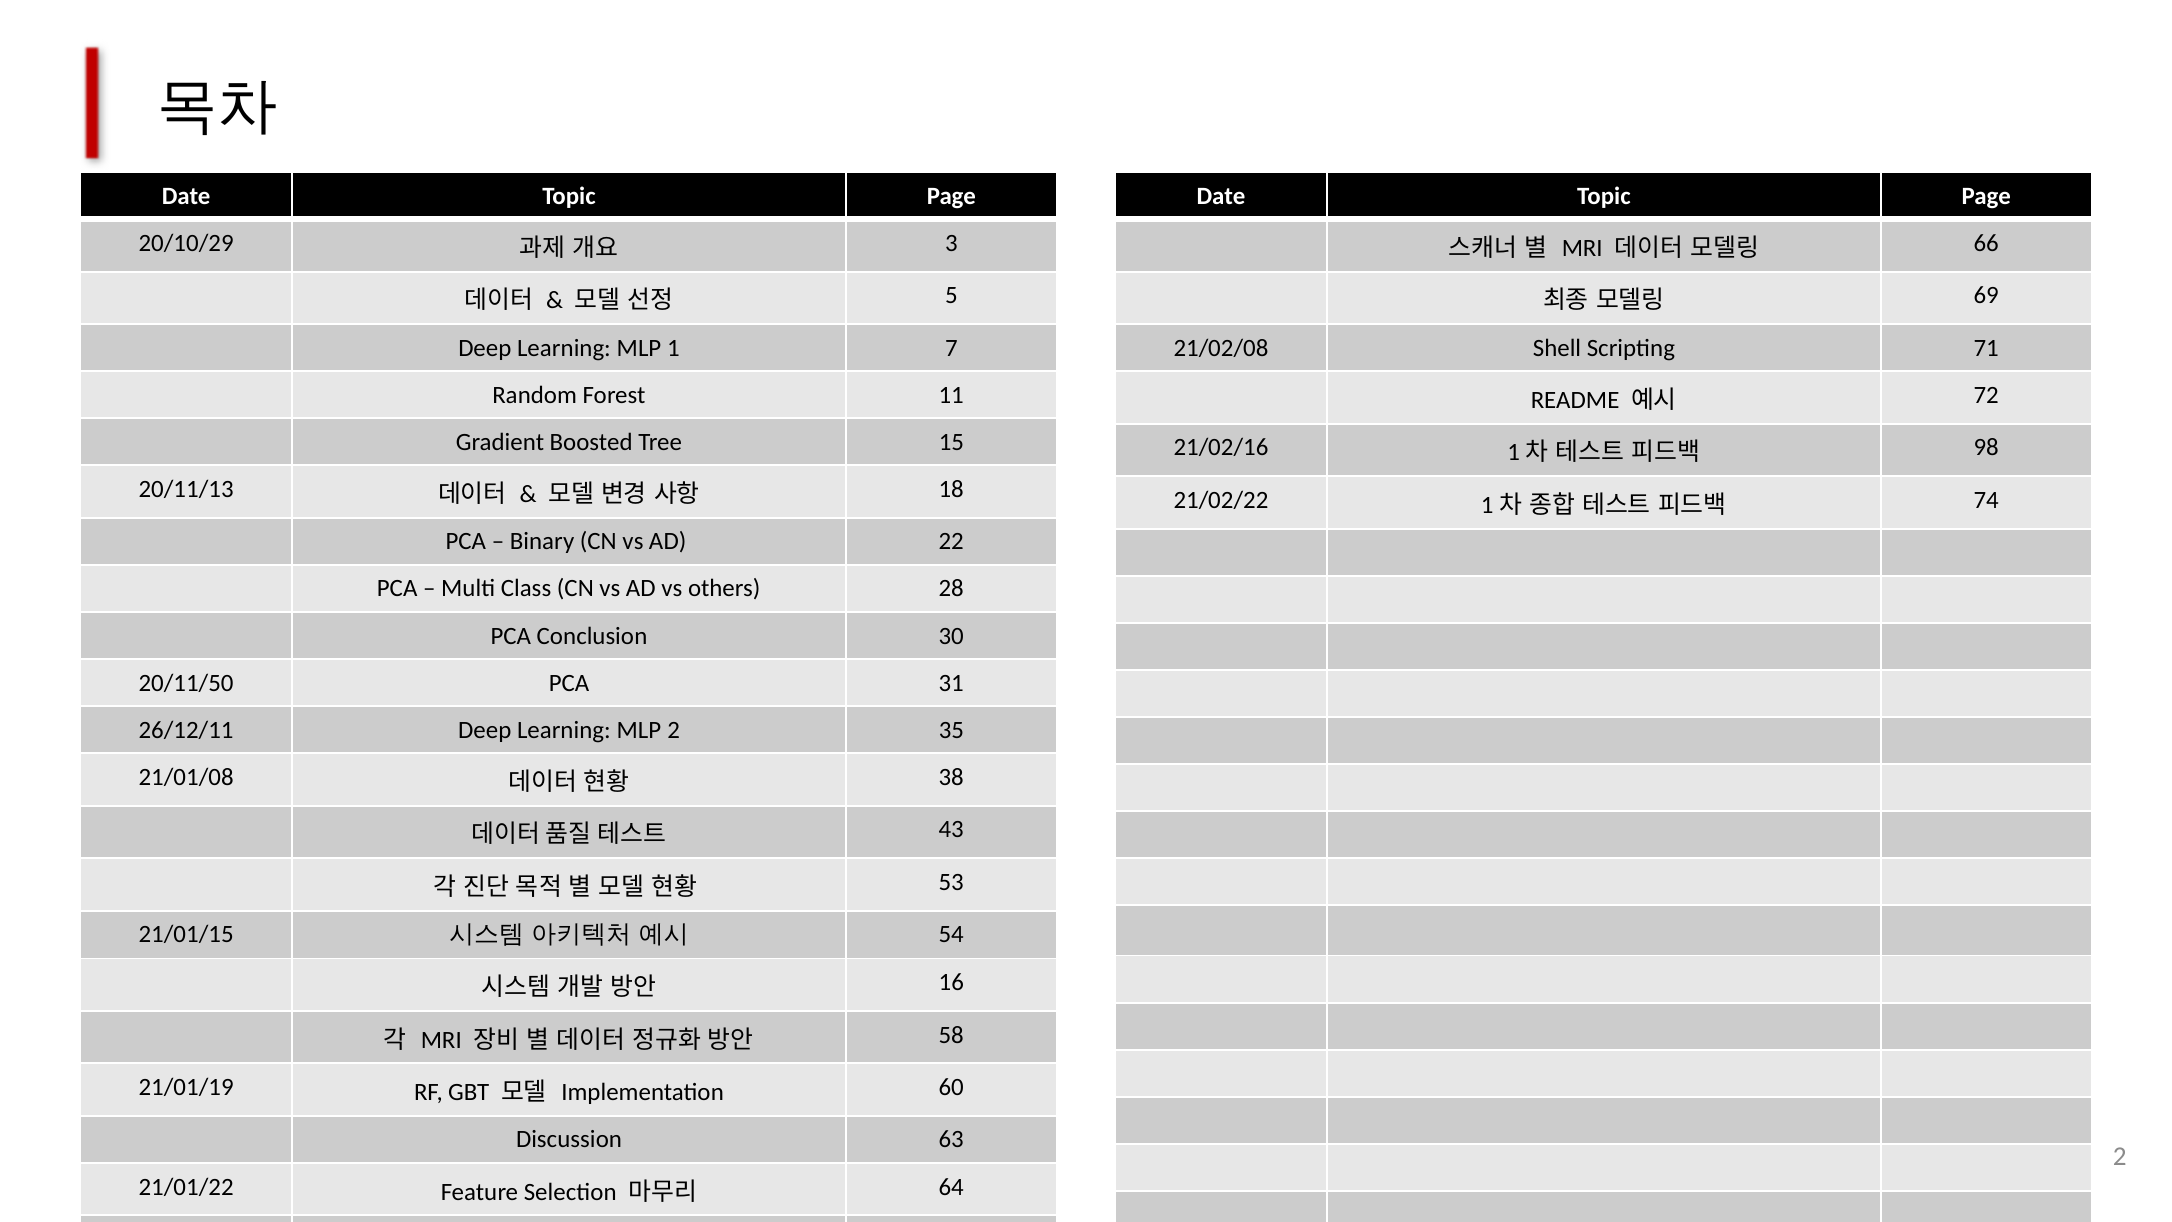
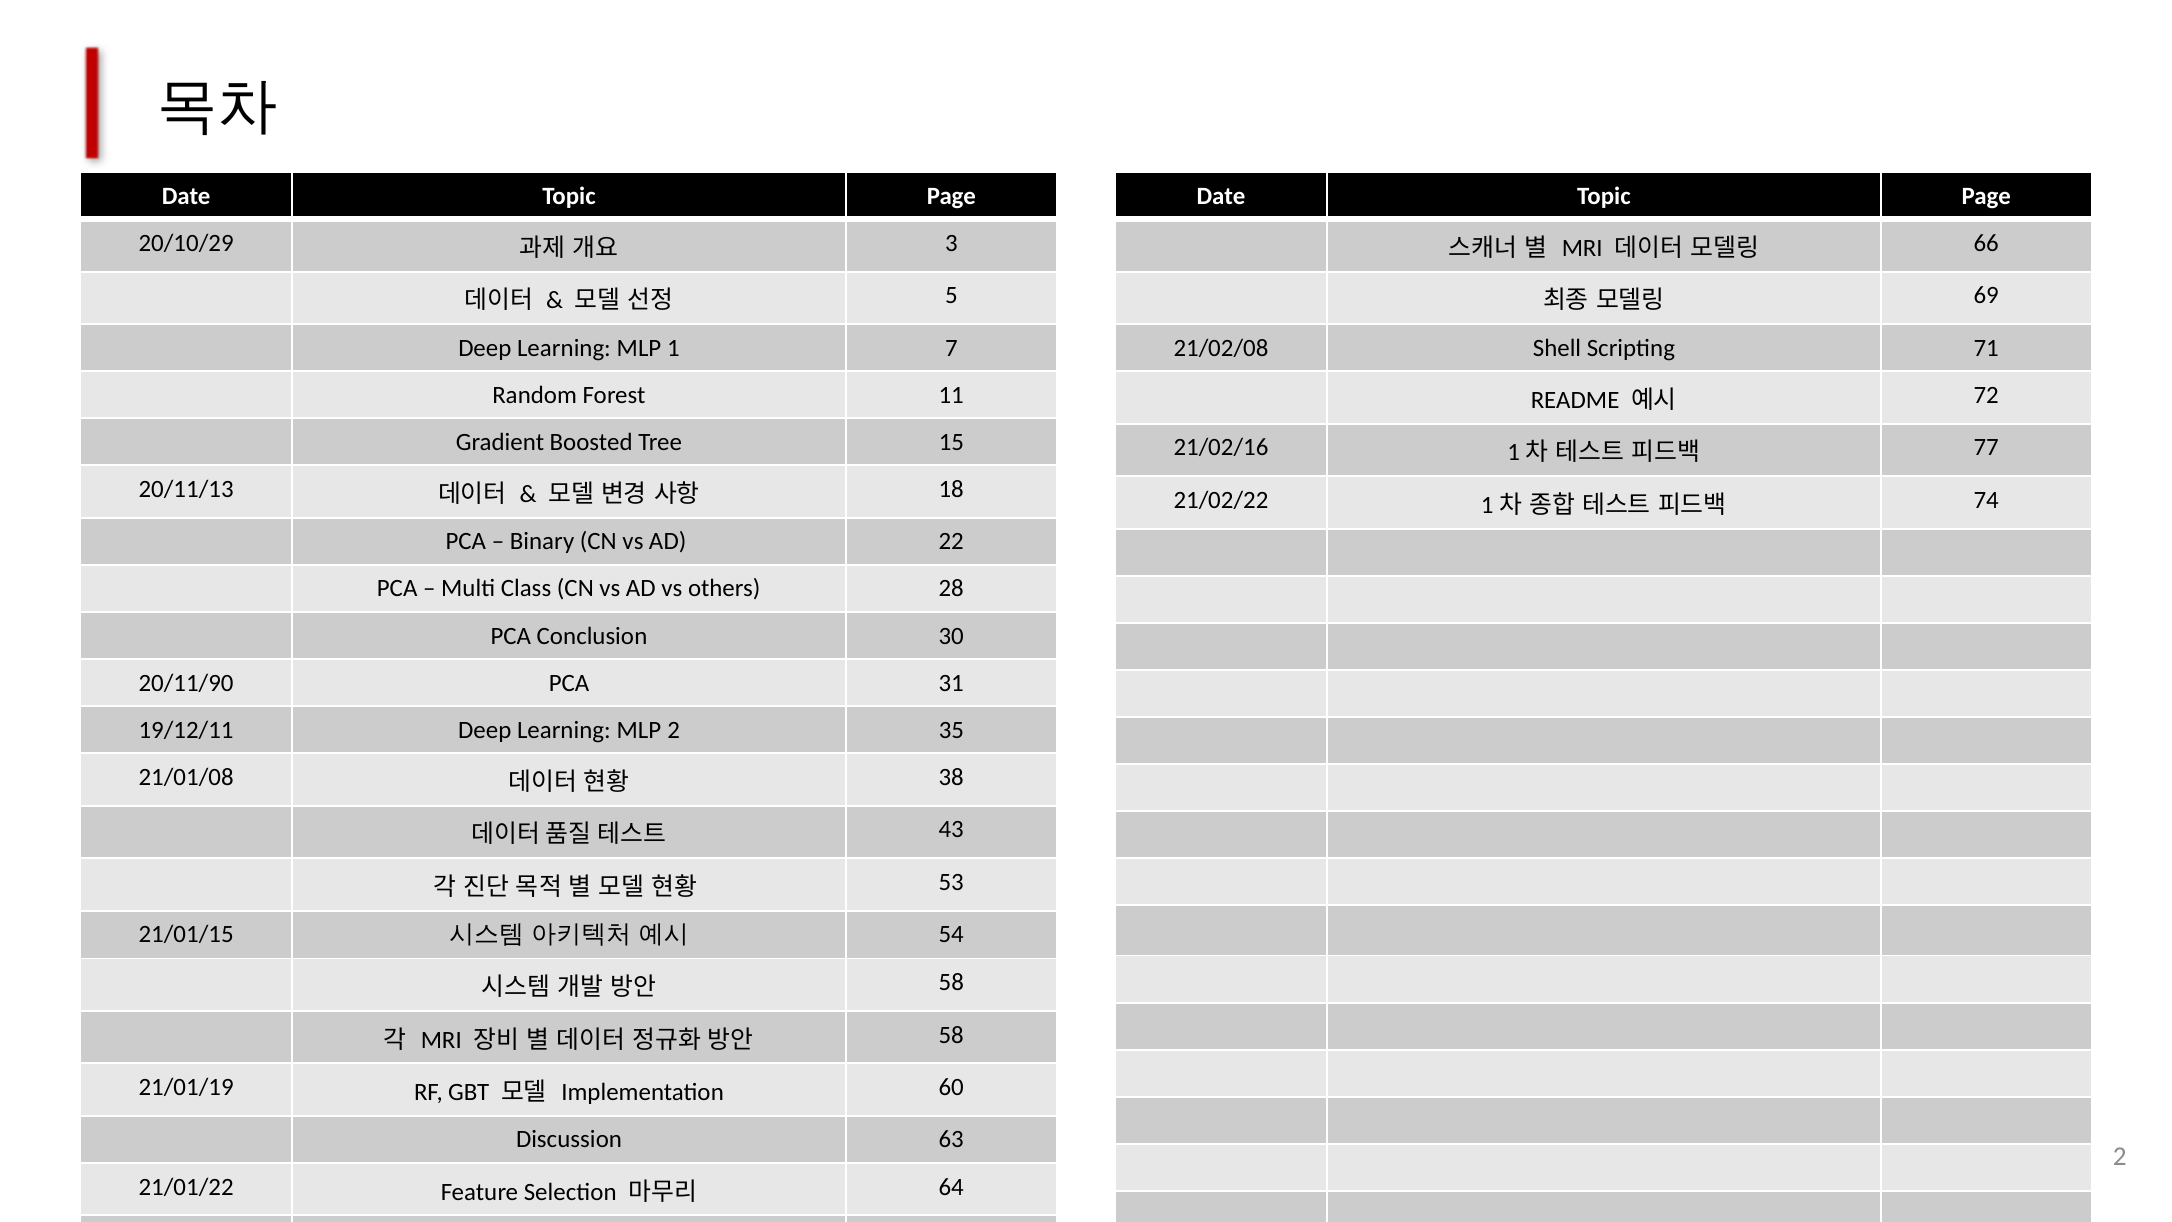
98: 98 -> 77 (1986, 447)
20/11/50: 20/11/50 -> 20/11/90 (186, 683)
26/12/11: 26/12/11 -> 19/12/11 (186, 730)
16: 16 -> 58 (951, 982)
